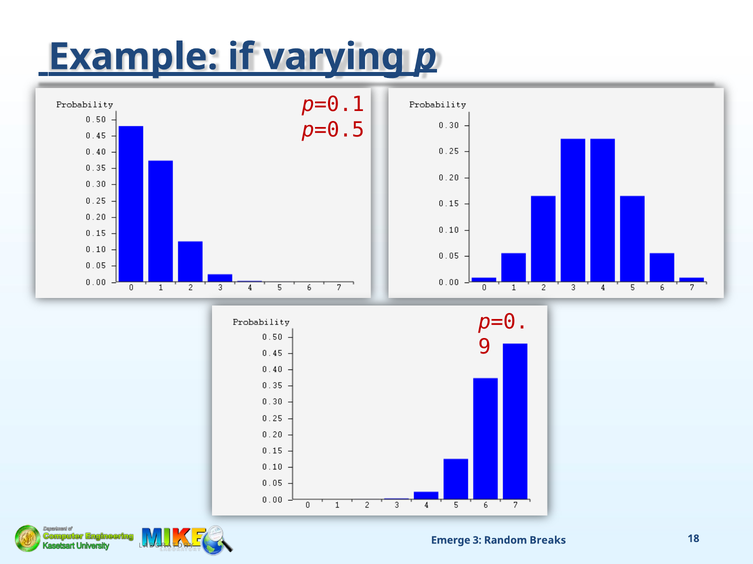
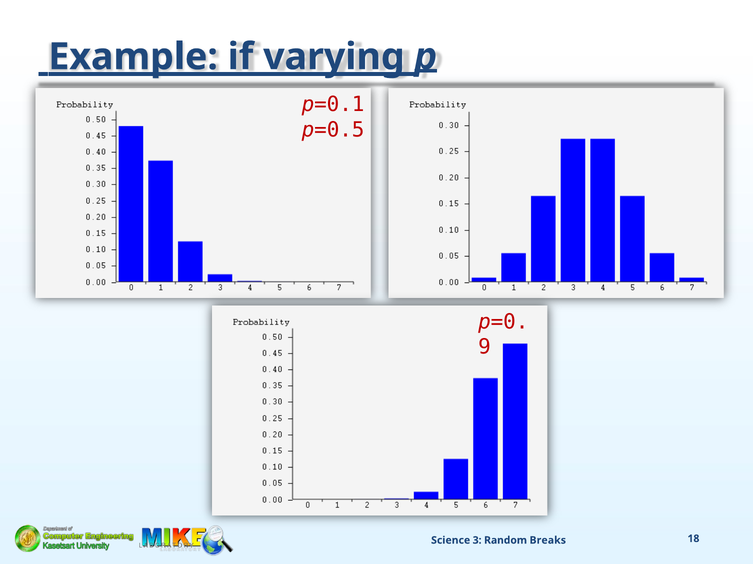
Emerge: Emerge -> Science (451, 541)
